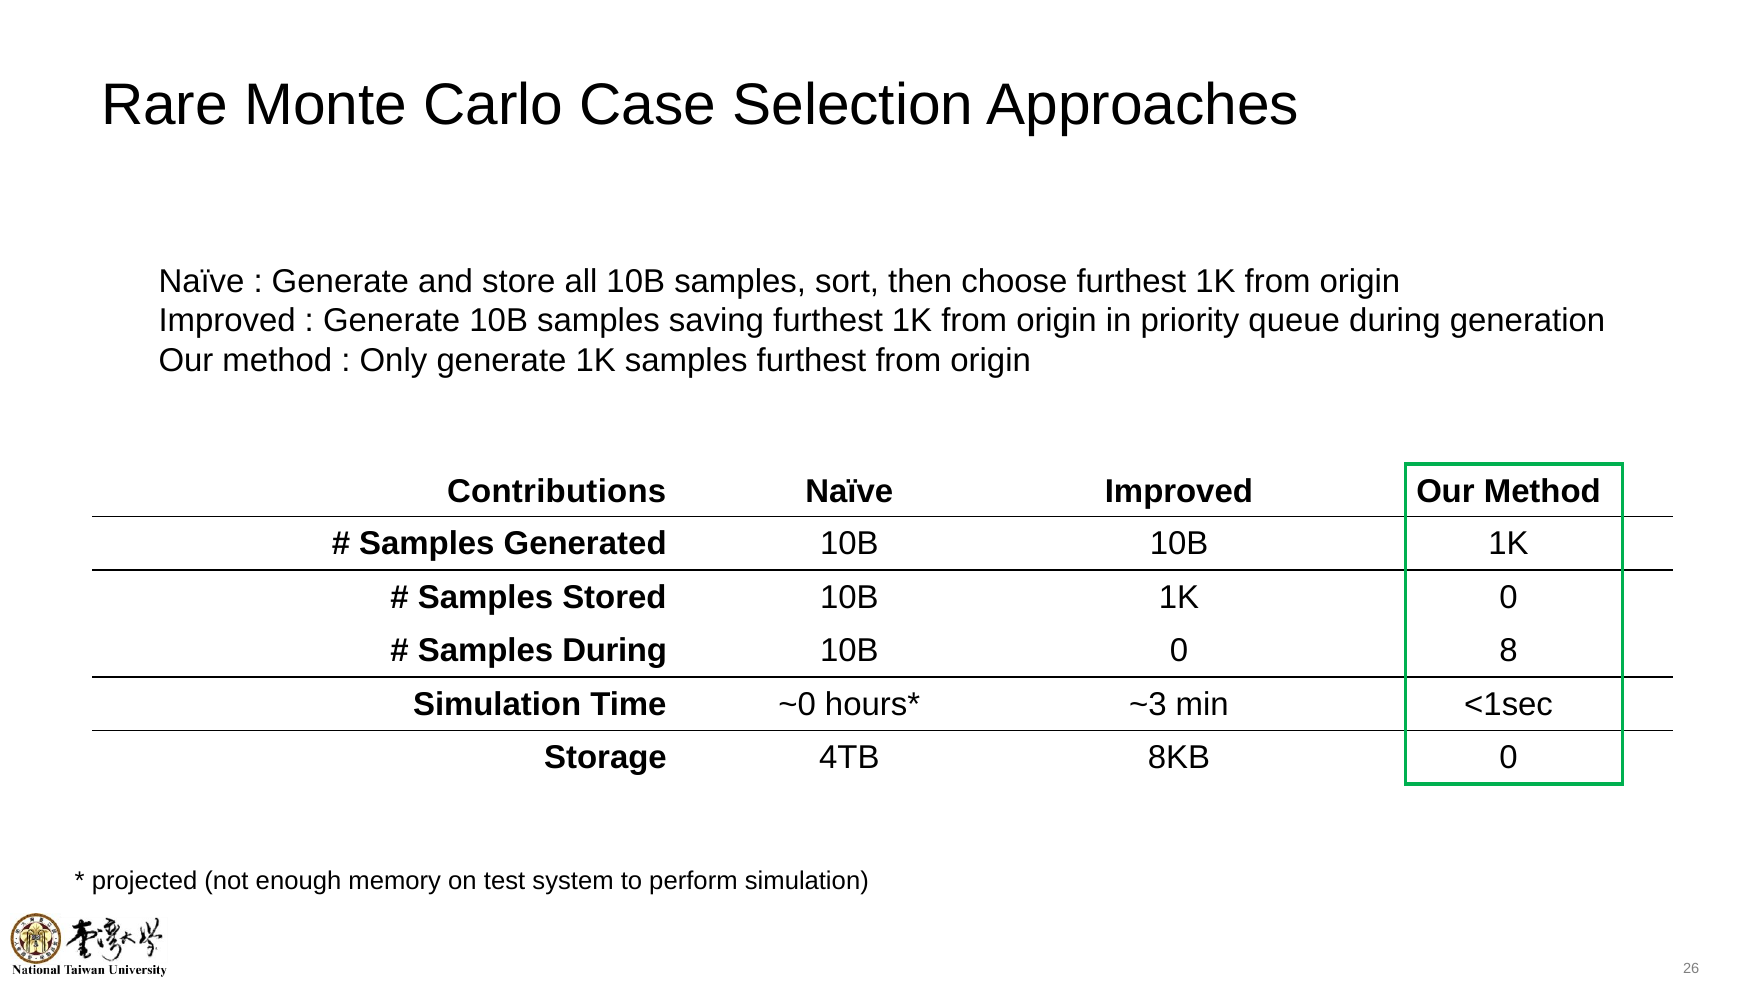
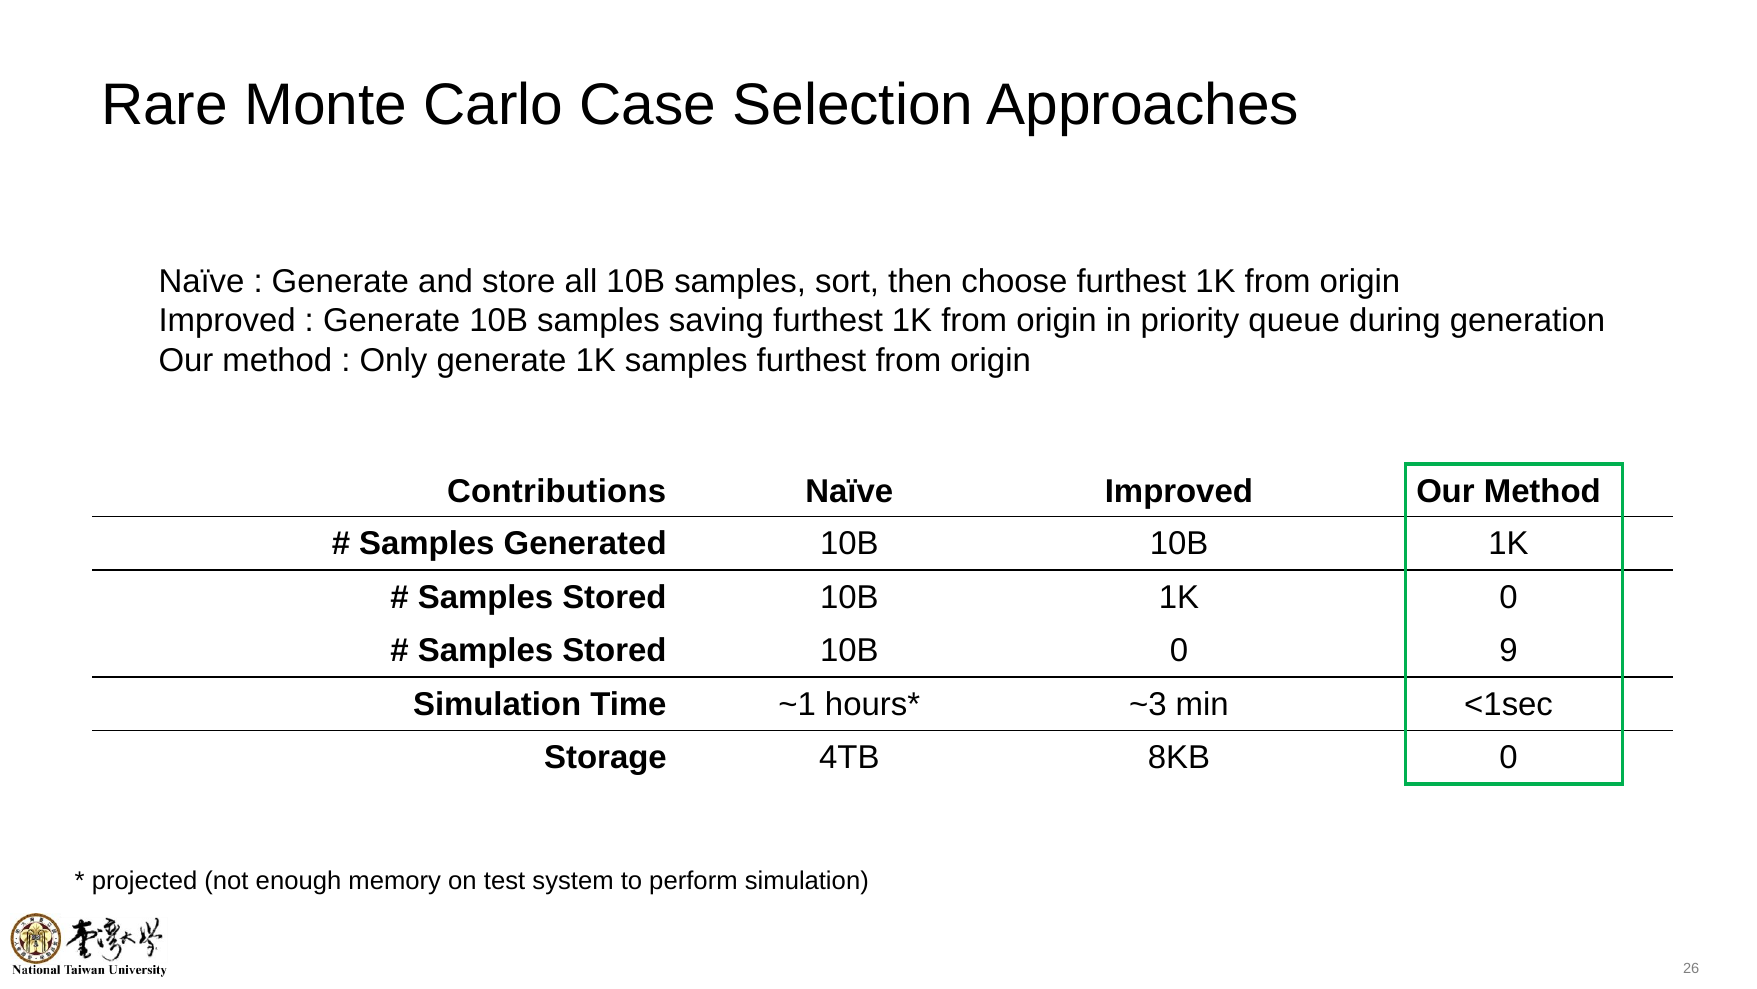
During: During -> Stored (614, 650)
8: 8 -> 9 (1509, 650)
~0: ~0 -> ~1 (797, 704)
